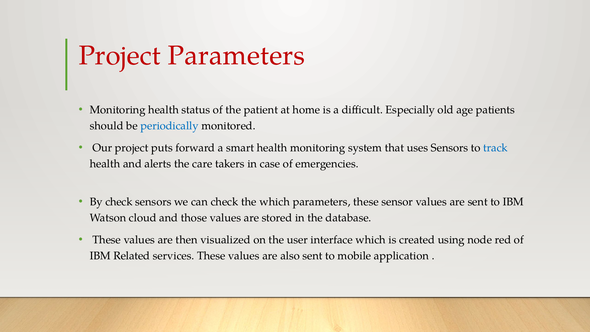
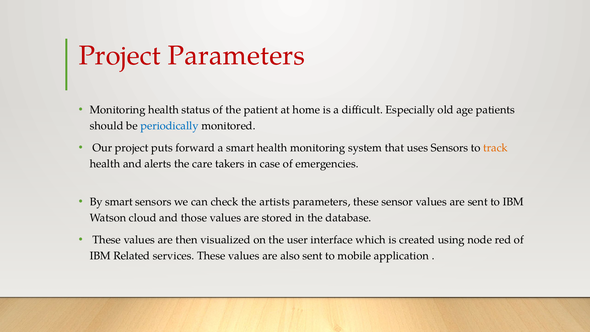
track colour: blue -> orange (496, 148)
By check: check -> smart (119, 202)
the which: which -> artists (275, 202)
